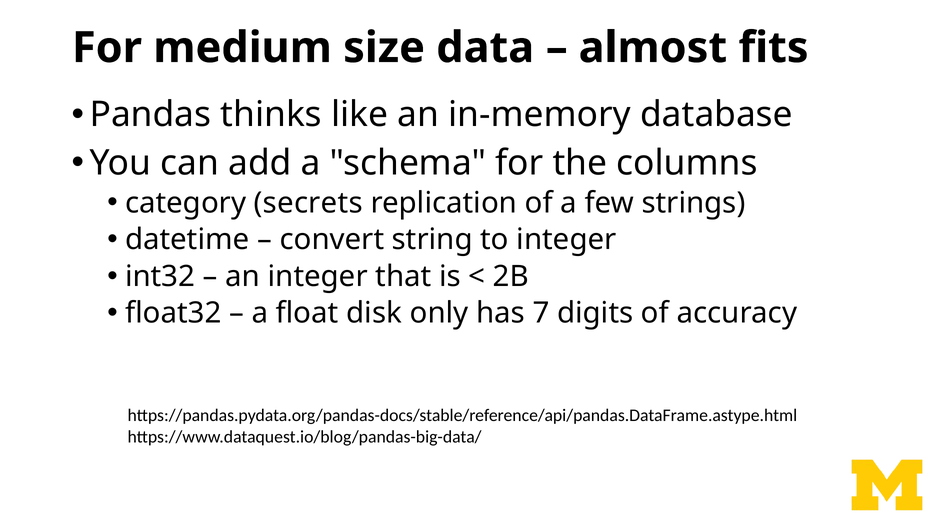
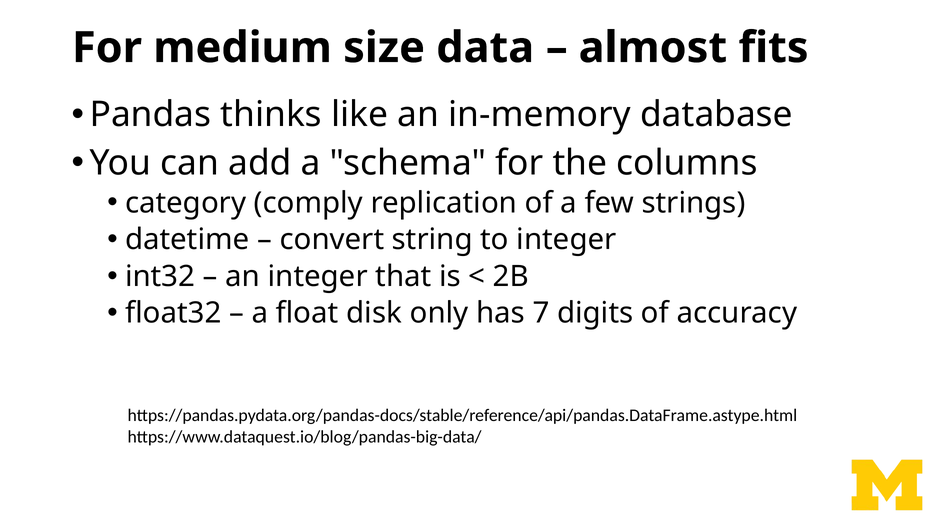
secrets: secrets -> comply (308, 203)
